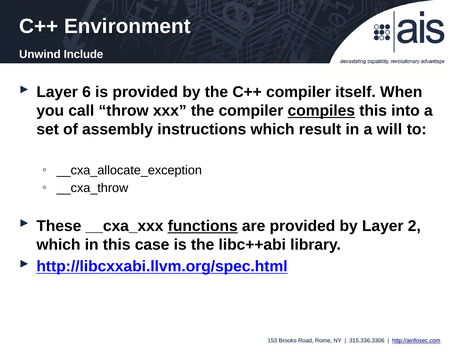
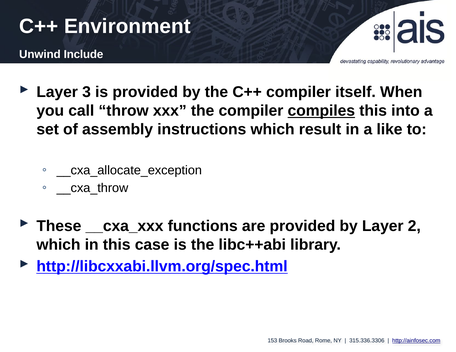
6: 6 -> 3 (86, 92)
will: will -> like (390, 130)
functions underline: present -> none (203, 226)
